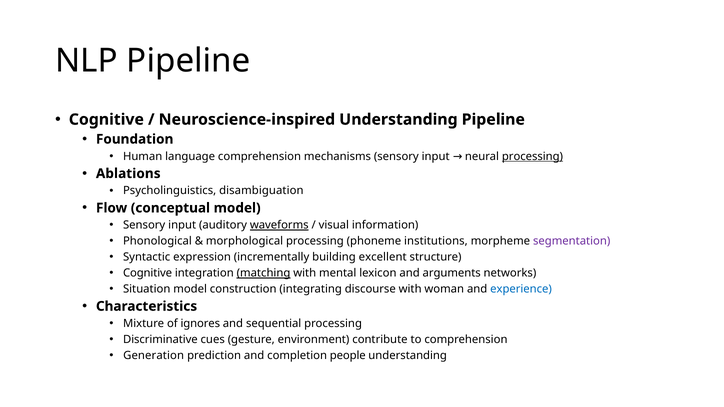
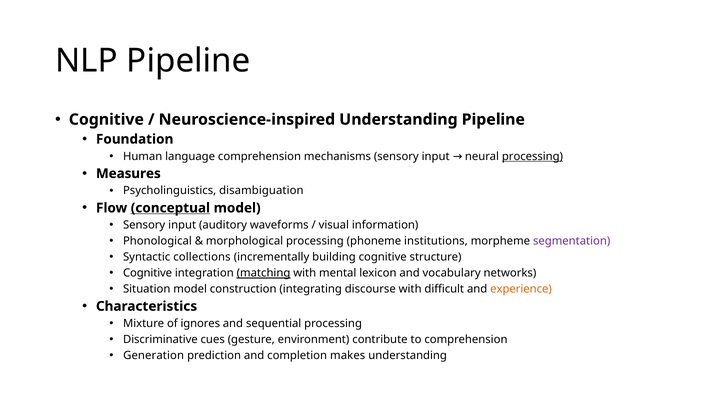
Ablations: Ablations -> Measures (128, 174)
conceptual underline: none -> present (170, 208)
waveforms underline: present -> none (279, 225)
expression: expression -> collections (202, 257)
building excellent: excellent -> cognitive (383, 257)
arguments: arguments -> vocabulary (452, 273)
woman: woman -> difficult (444, 289)
experience colour: blue -> orange (521, 289)
people: people -> makes (348, 356)
